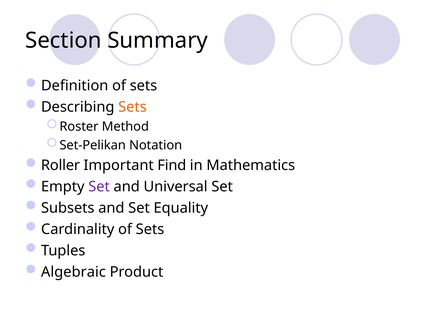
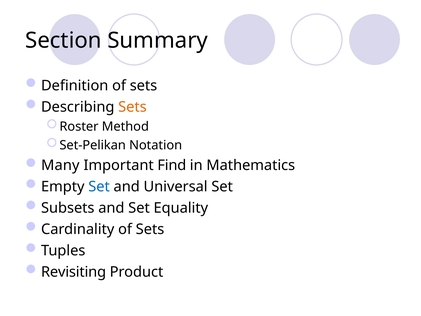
Roller: Roller -> Many (60, 165)
Set colour: purple -> blue (99, 187)
Algebraic: Algebraic -> Revisiting (74, 272)
